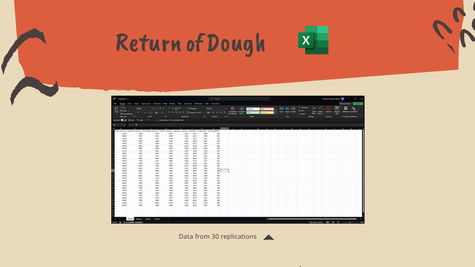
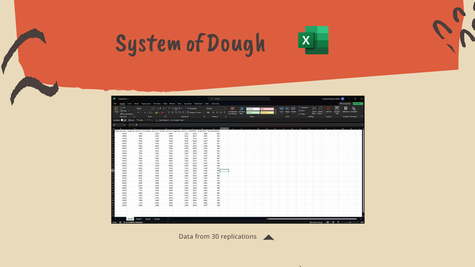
Return: Return -> System (149, 42)
